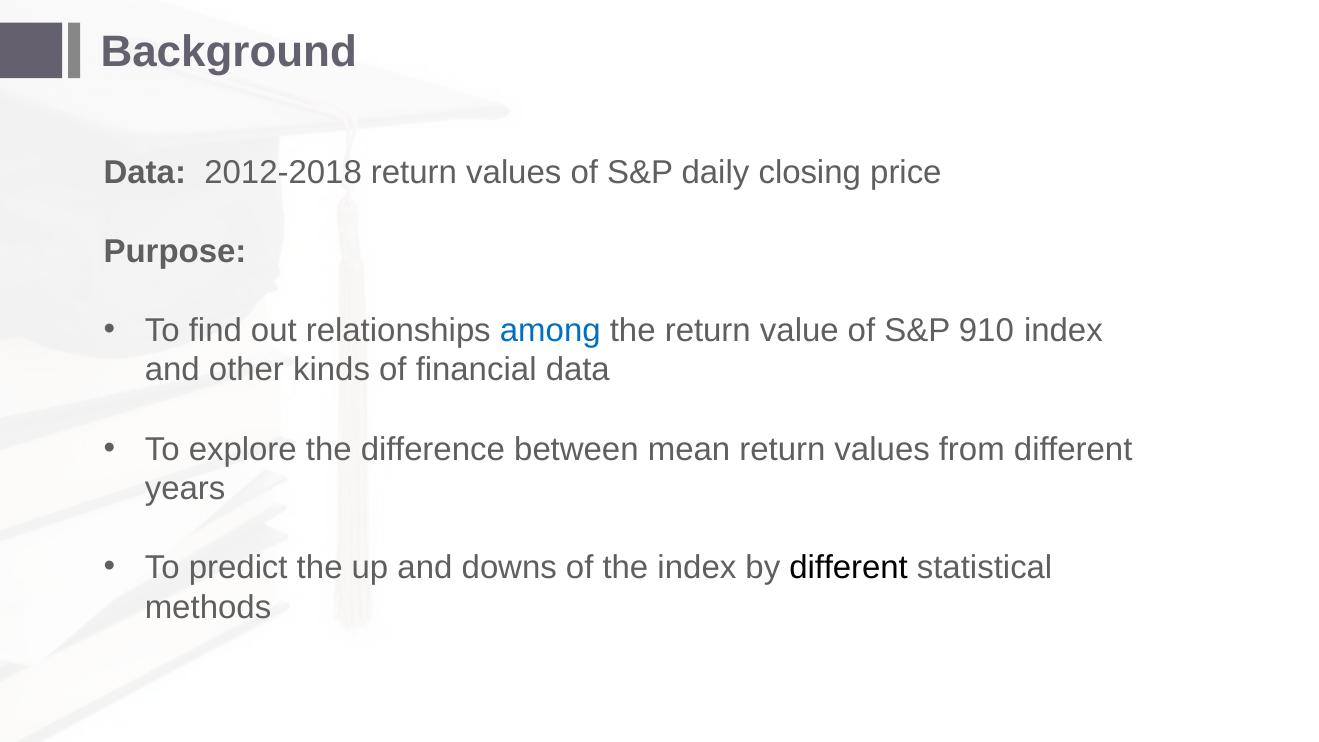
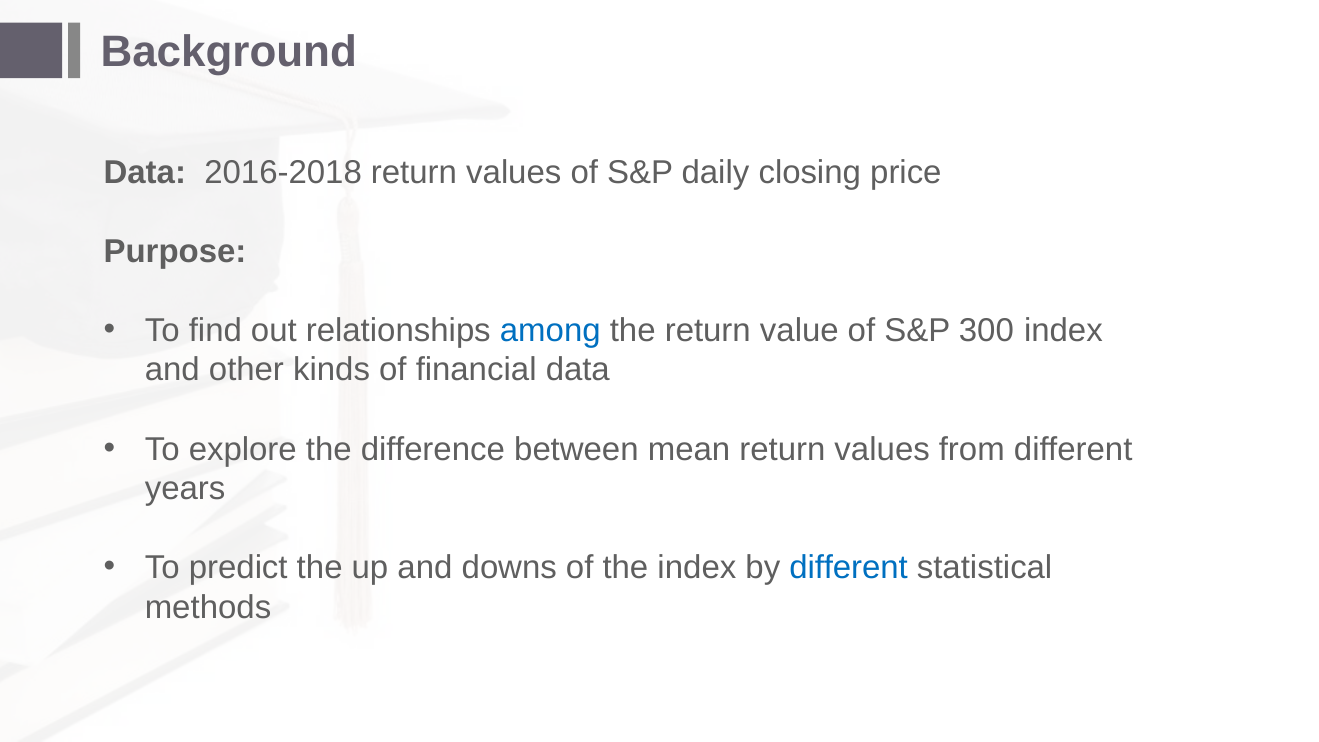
2012-2018: 2012-2018 -> 2016-2018 (283, 172)
910: 910 -> 300 (986, 330)
different colour: black -> blue (849, 568)
